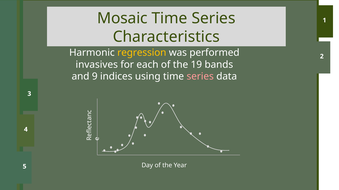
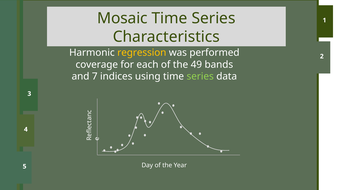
invasives: invasives -> coverage (97, 65)
19: 19 -> 49 (196, 65)
9: 9 -> 7 (95, 77)
series colour: pink -> light green (200, 77)
